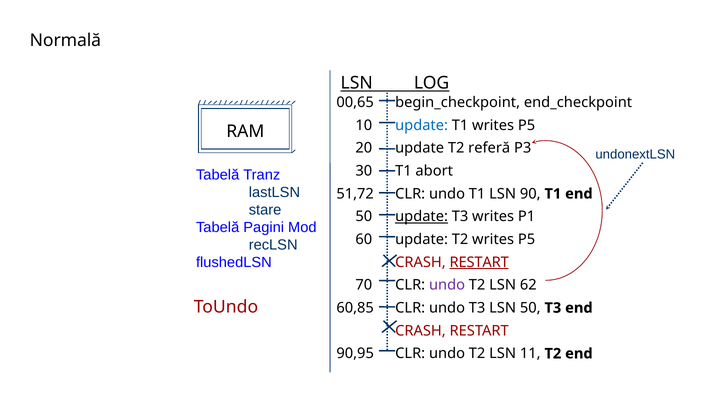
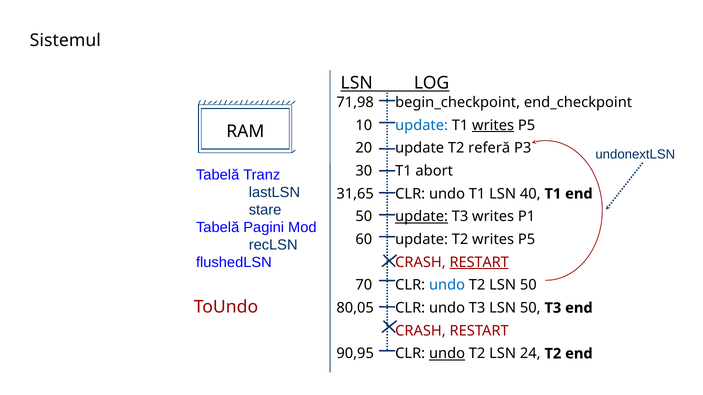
Normală: Normală -> Sistemul (65, 40)
00,65: 00,65 -> 71,98 (355, 103)
writes underline: none -> present (493, 125)
51,72: 51,72 -> 31,65 (355, 194)
90: 90 -> 40 (530, 194)
undo colour: purple -> blue (447, 285)
T2 LSN 62: 62 -> 50 (528, 285)
60,85: 60,85 -> 80,05 (355, 308)
undo underline: none -> present (447, 354)
11: 11 -> 24 (530, 354)
